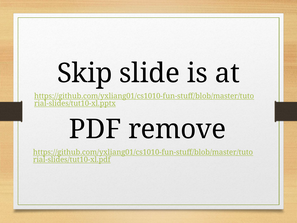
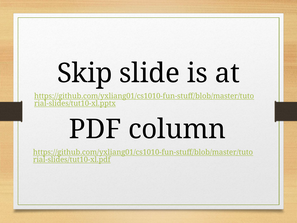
remove: remove -> column (177, 129)
